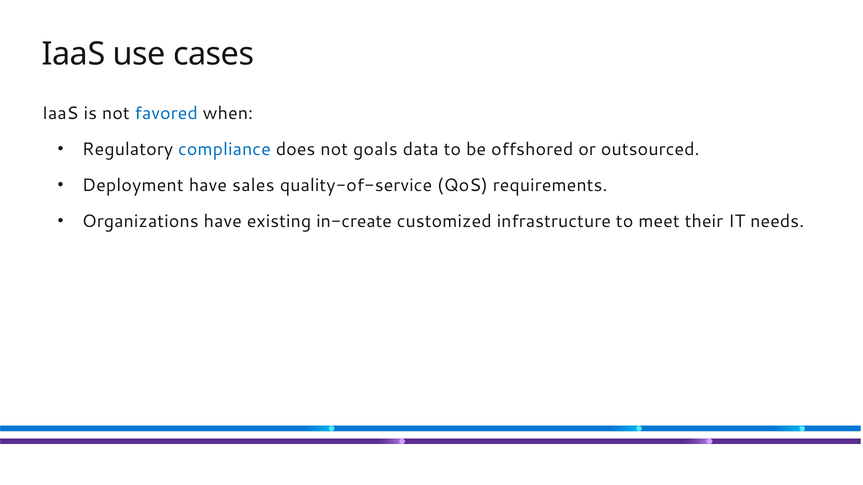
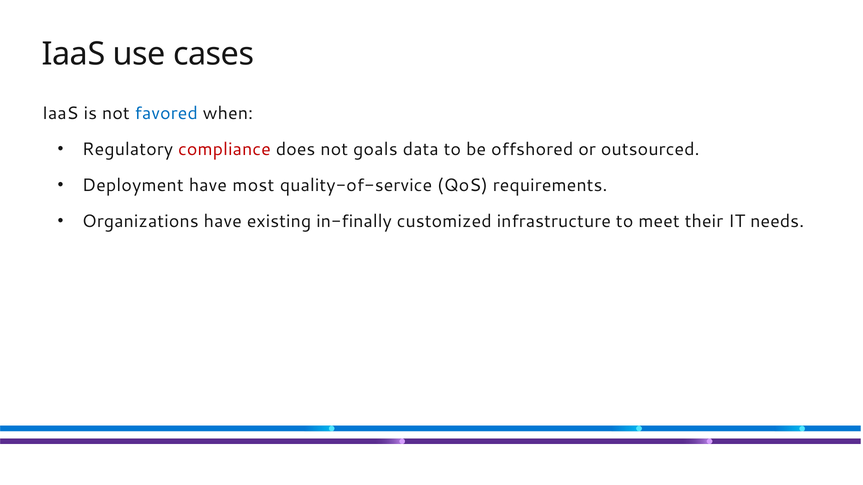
compliance colour: blue -> red (224, 150)
sales: sales -> most (253, 185)
in-create: in-create -> in-finally (354, 221)
